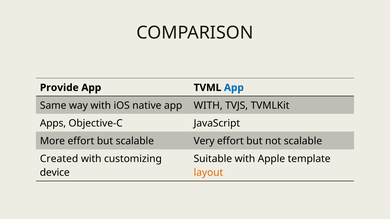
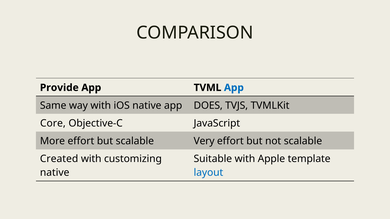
app WITH: WITH -> DOES (208, 106)
Apps: Apps -> Core (53, 123)
device: device -> native (55, 173)
layout colour: orange -> blue (208, 173)
